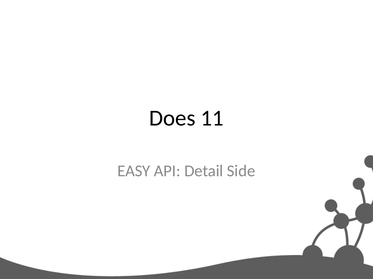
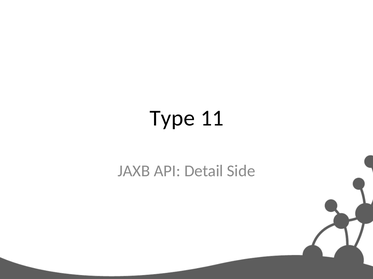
Does: Does -> Type (172, 118)
EASY: EASY -> JAXB (134, 171)
